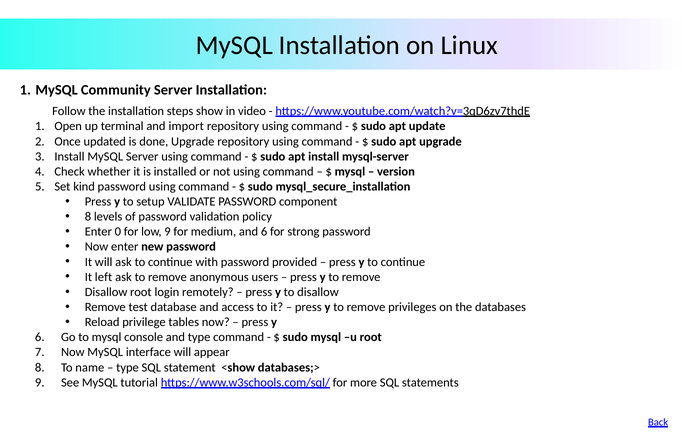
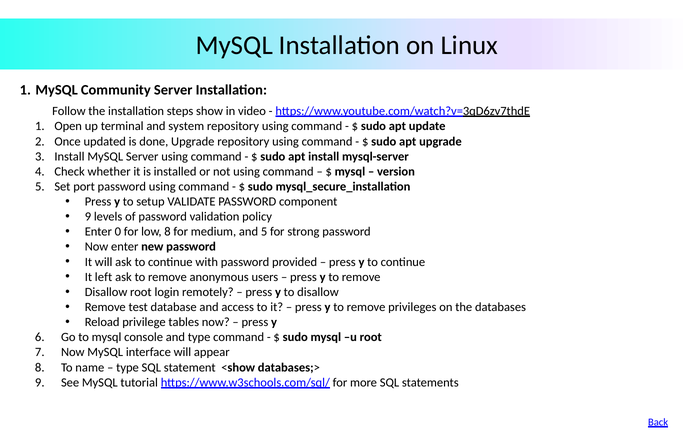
import: import -> system (186, 126)
kind: kind -> port (84, 186)
8: 8 -> 9 (88, 217)
low 9: 9 -> 8 (168, 232)
and 6: 6 -> 5 (264, 232)
